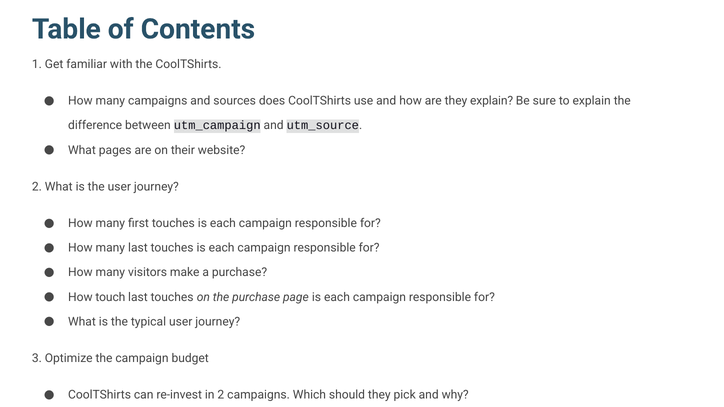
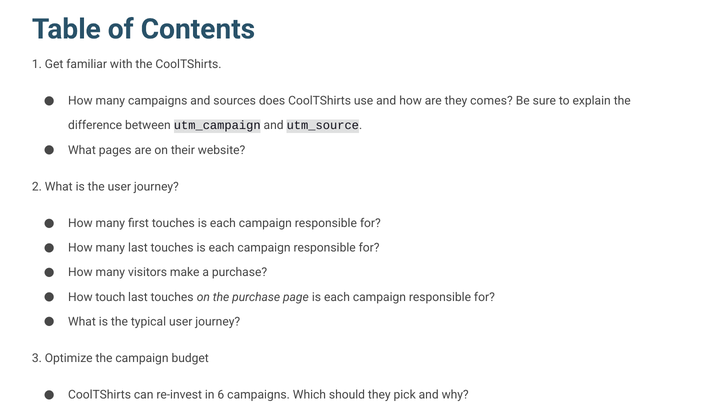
they explain: explain -> comes (492, 101)
in 2: 2 -> 6 (221, 395)
